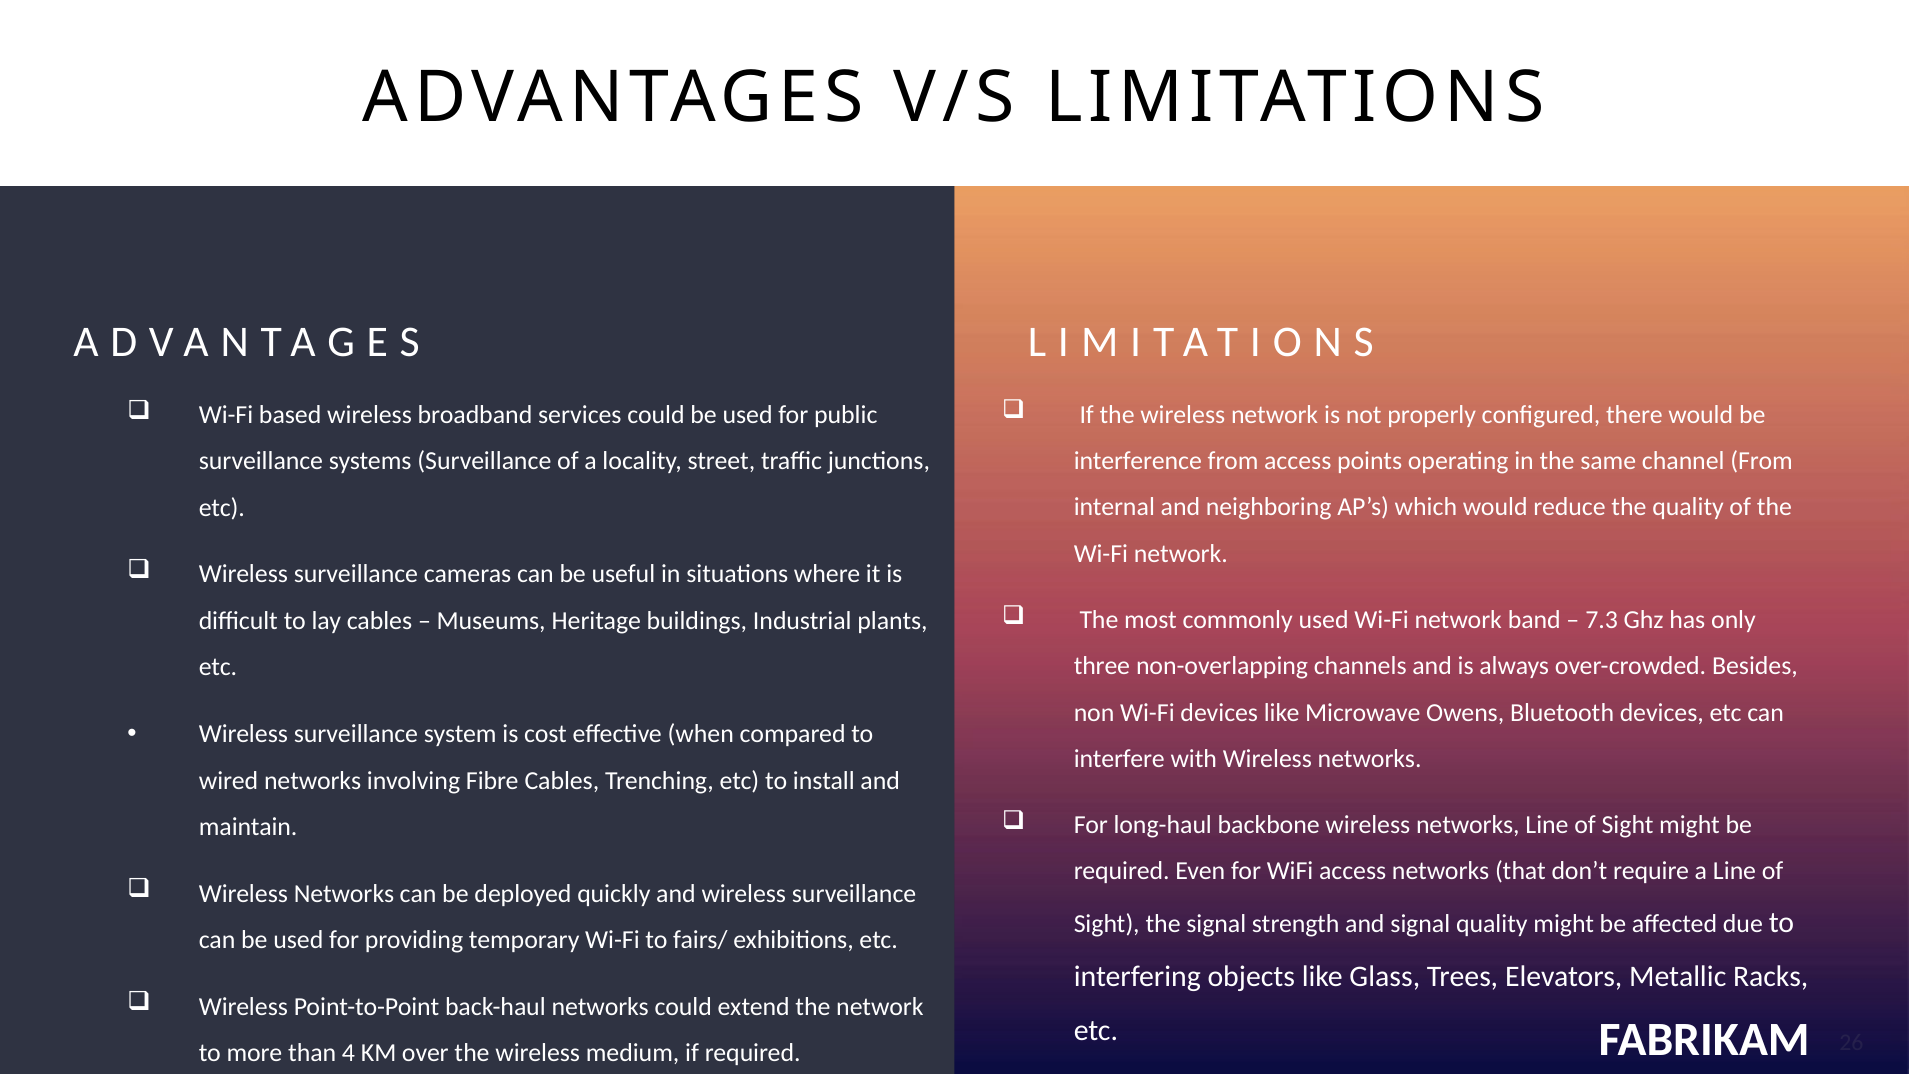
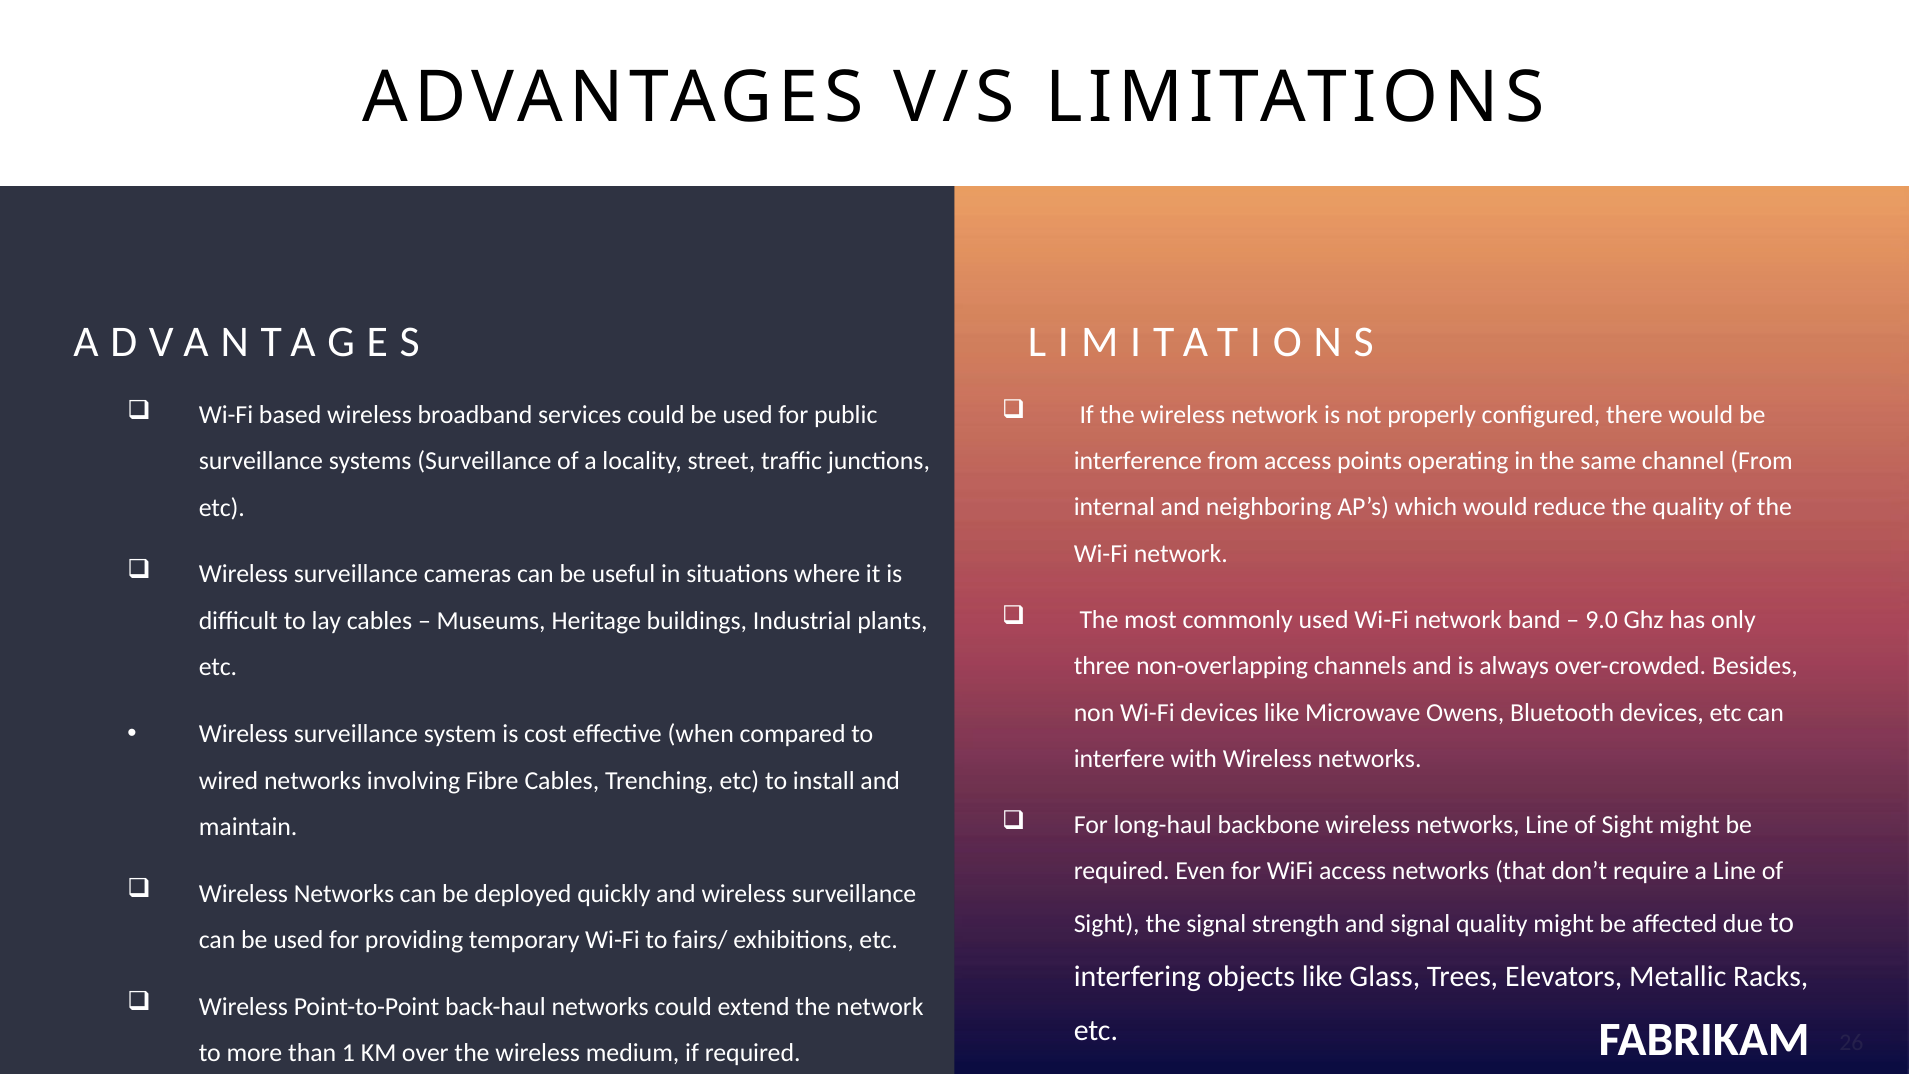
7.3: 7.3 -> 9.0 (1602, 620)
4: 4 -> 1 (348, 1053)
